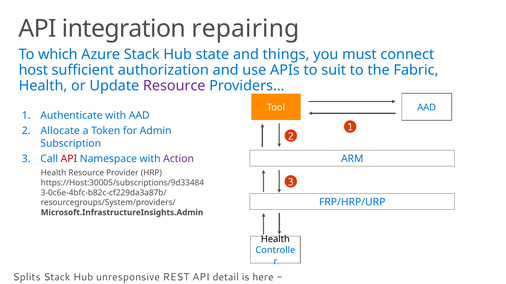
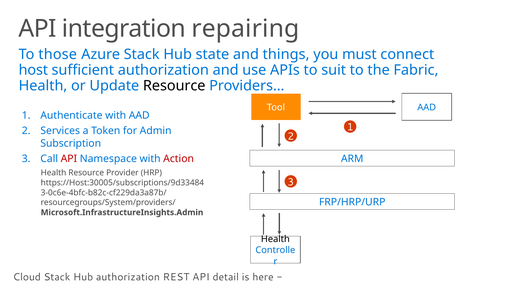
which: which -> those (58, 55)
Resource colour: purple -> black (174, 86)
Allocate: Allocate -> Services (60, 131)
Action colour: purple -> red (179, 159)
Splits: Splits -> Cloud (27, 278)
Hub unresponsive: unresponsive -> authorization (128, 278)
